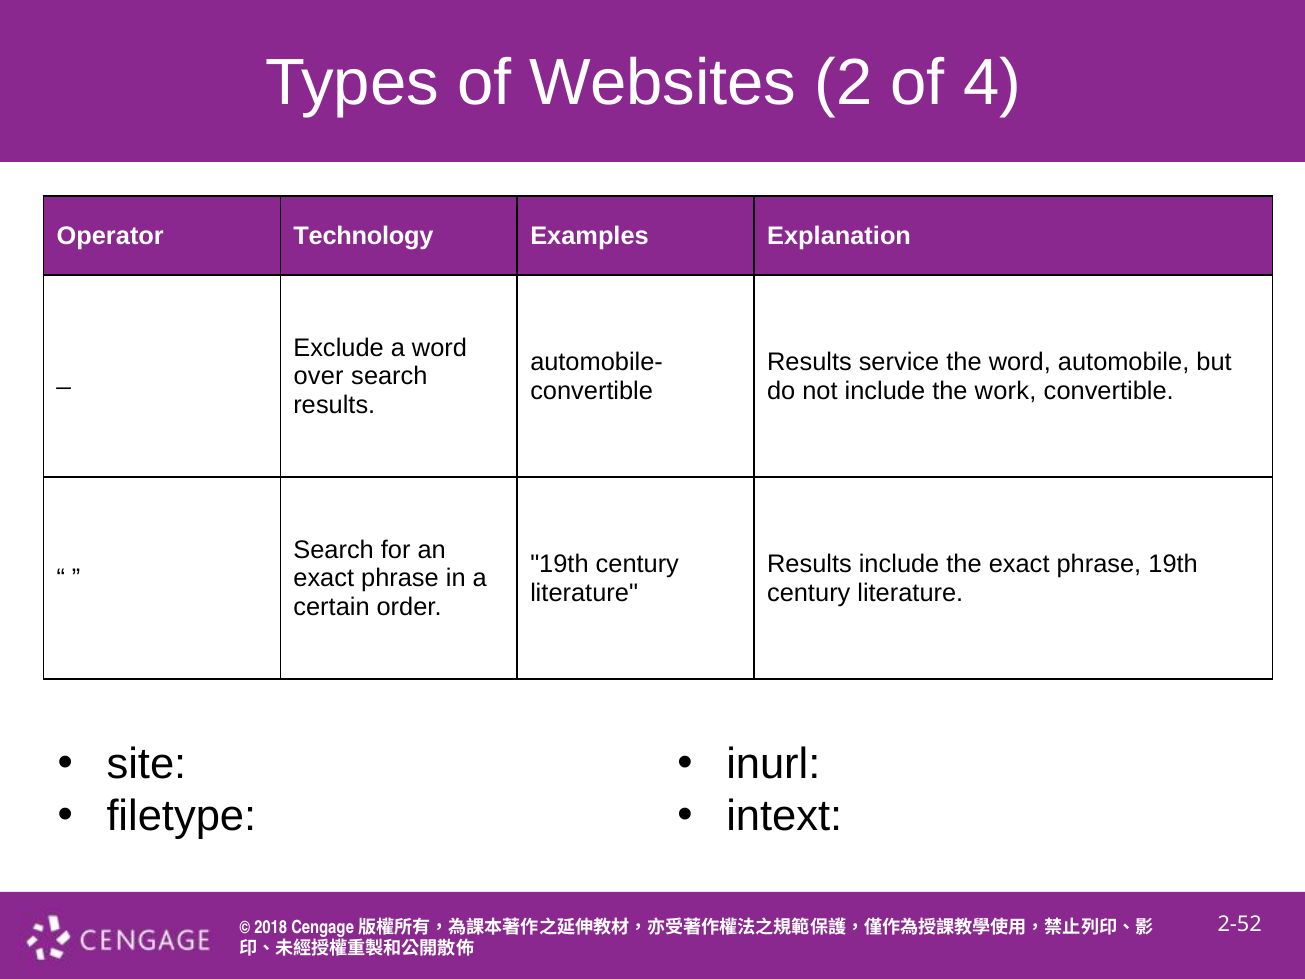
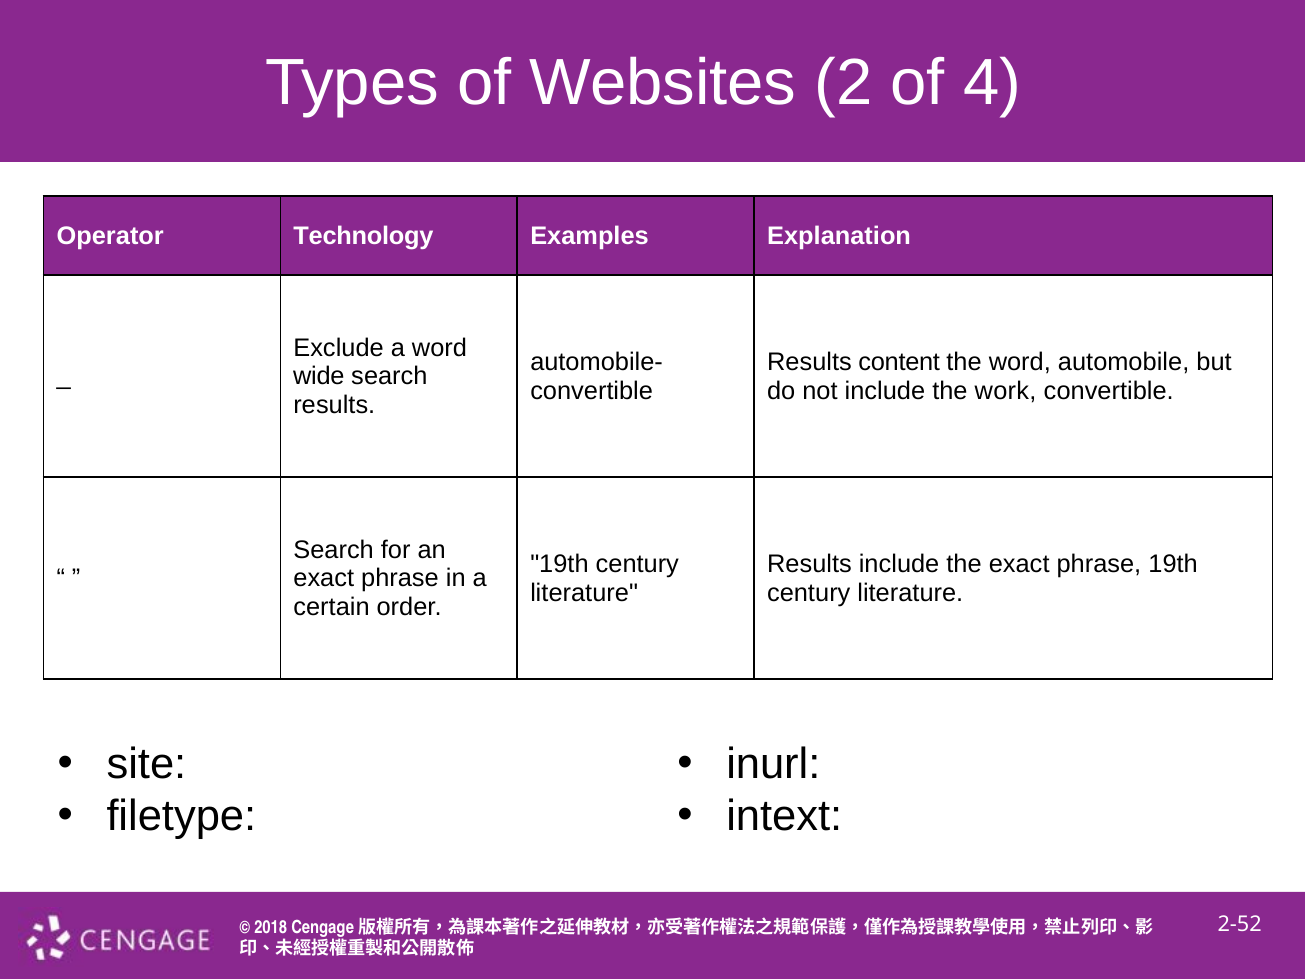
service: service -> content (899, 362)
over: over -> wide (319, 376)
